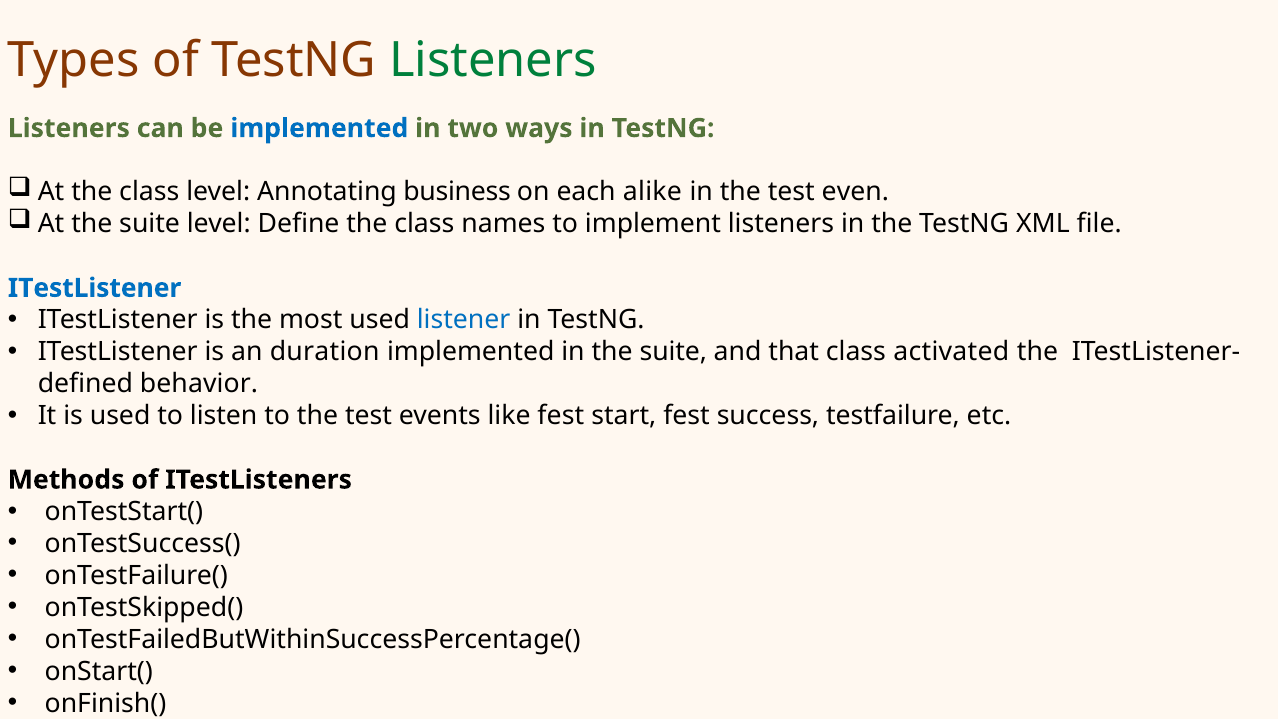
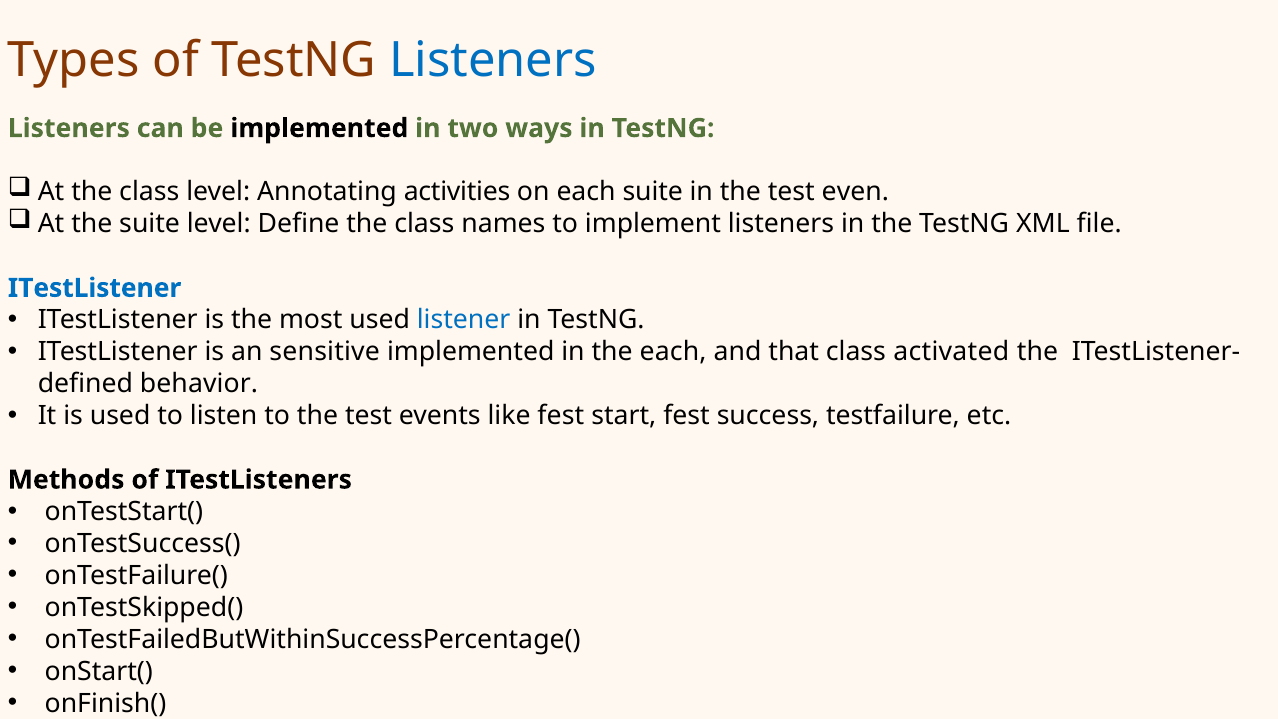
Listeners colour: green -> blue (493, 61)
implemented colour: blue -> black (319, 128)
business: business -> activities (457, 192)
each alike: alike -> suite (653, 192)
duration: duration -> sensitive (325, 352)
in the suite: suite -> each (673, 352)
